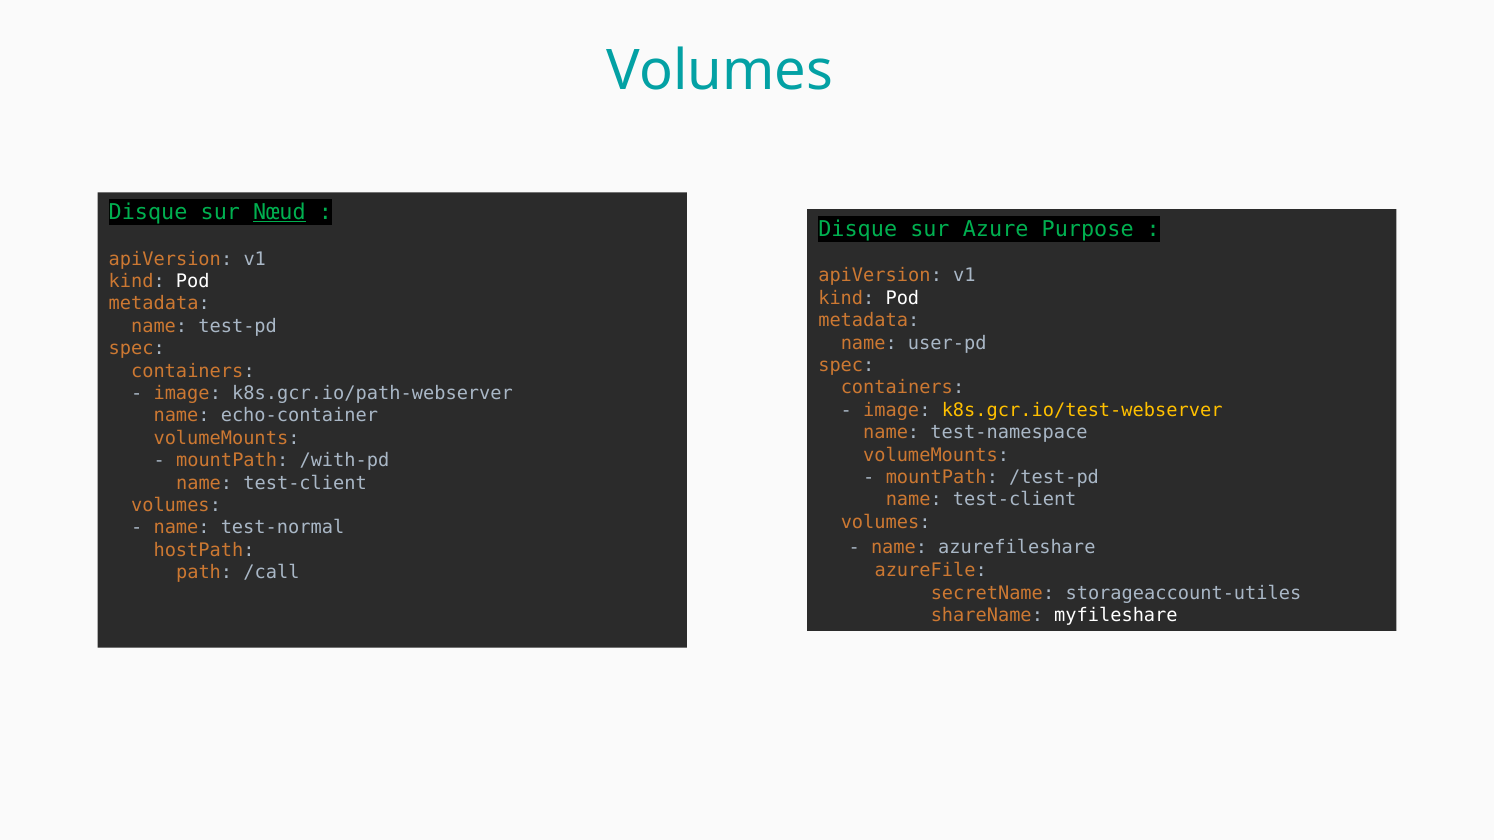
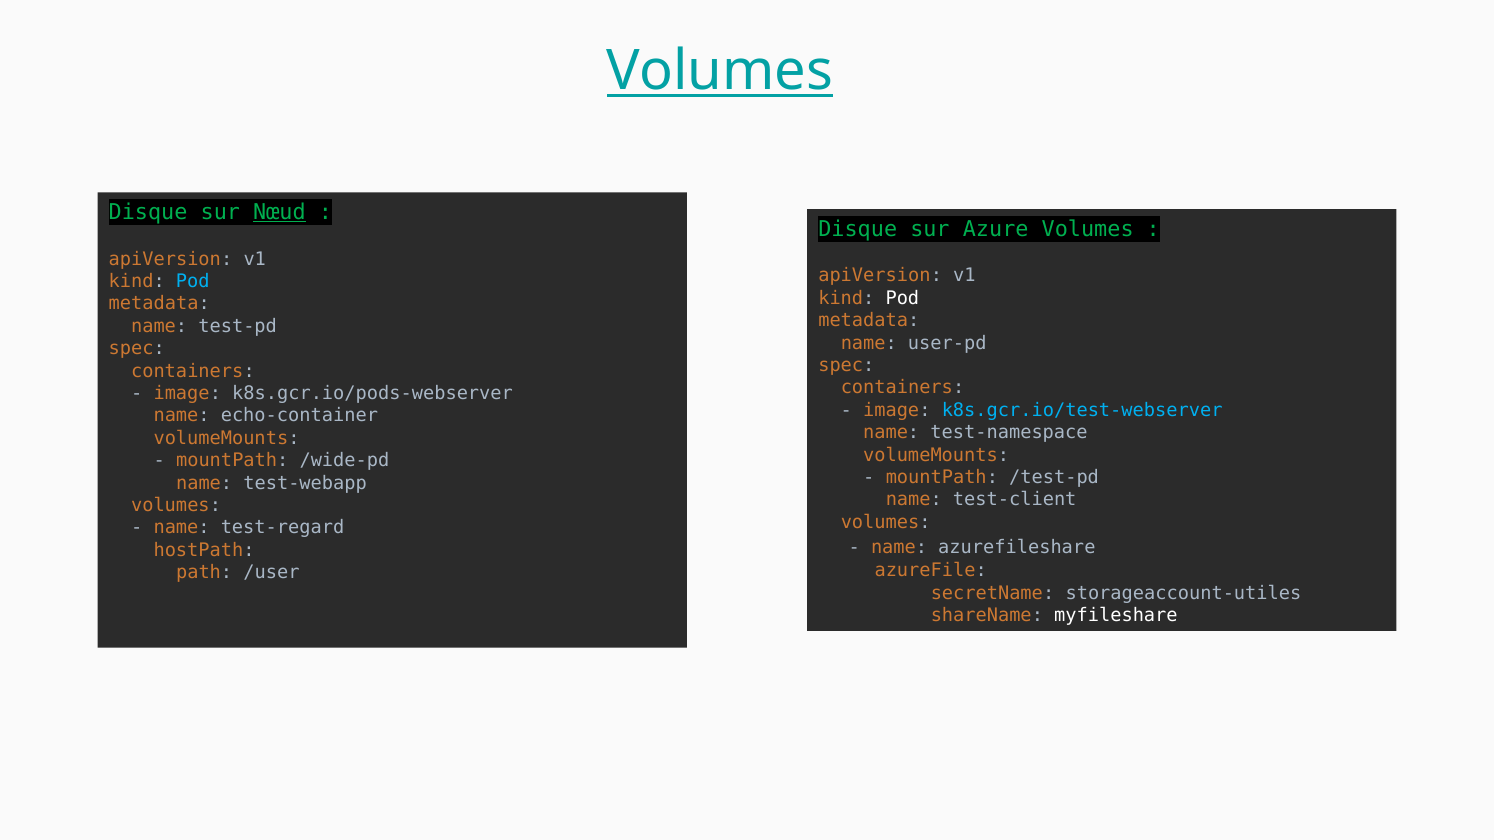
Volumes underline: none -> present (720, 72)
Azure Purpose: Purpose -> Volumes (1088, 229)
Pod colour: white -> light blue (193, 281)
k8s.gcr.io/path-webserver: k8s.gcr.io/path-webserver -> k8s.gcr.io/pods-webserver (373, 393)
k8s.gcr.io/test-webserver colour: yellow -> light blue (1082, 410)
/with-pd: /with-pd -> /wide-pd (344, 461)
test-client: test-client -> test-webapp (305, 483)
test-normal: test-normal -> test-regard (283, 528)
/call: /call -> /user (271, 573)
